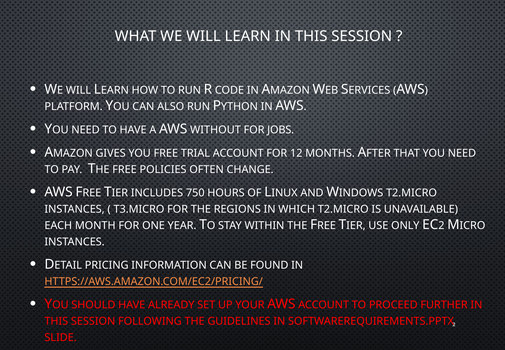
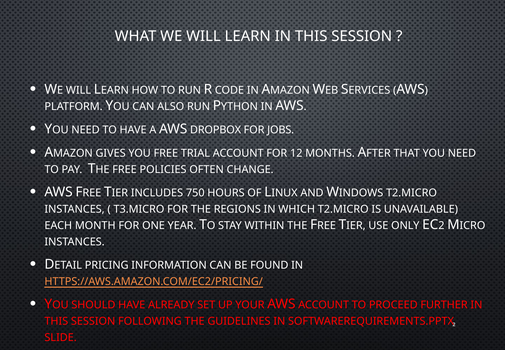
WITHOUT: WITHOUT -> DROPBOX (216, 130)
